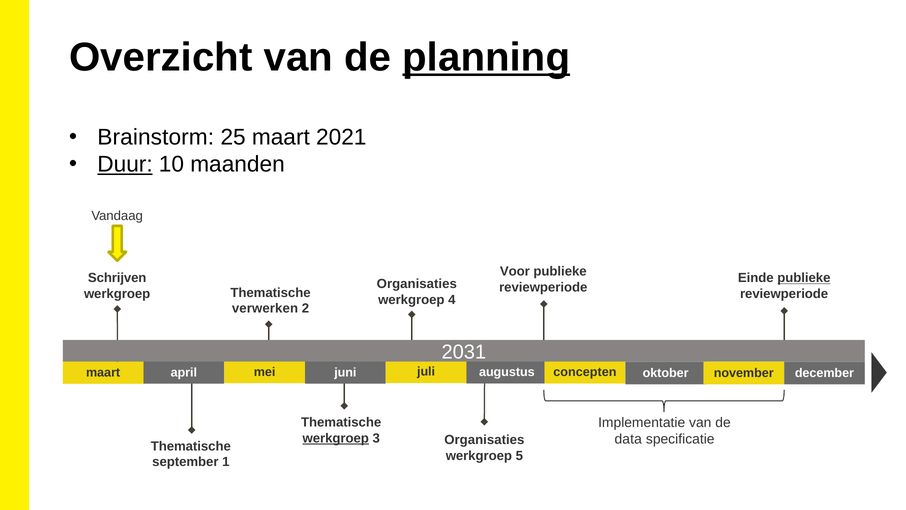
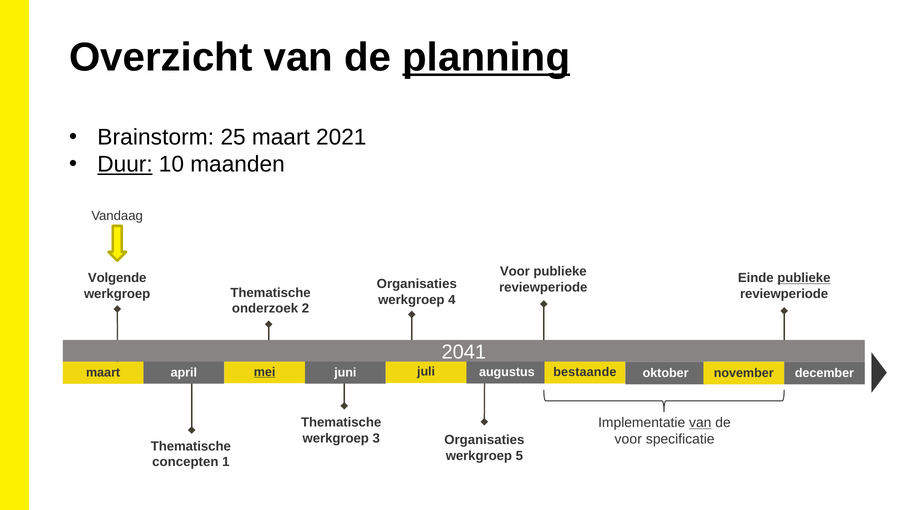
Schrijven: Schrijven -> Volgende (117, 278)
verwerken: verwerken -> onderzoek (265, 308)
2031: 2031 -> 2041 (464, 352)
mei underline: none -> present (265, 372)
concepten: concepten -> bestaande (585, 372)
van underline: none -> present (700, 422)
werkgroep underline: present -> none (336, 438)
data: data -> voor (628, 439)
september: september -> concepten (185, 462)
